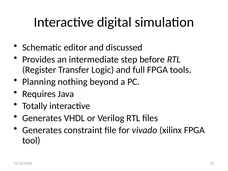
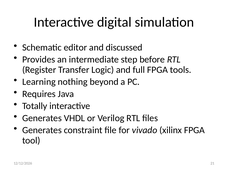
Planning: Planning -> Learning (39, 82)
